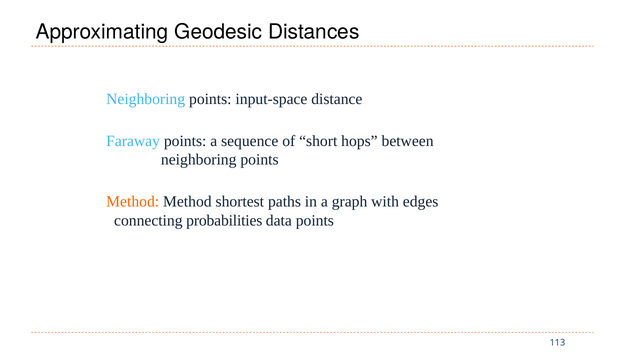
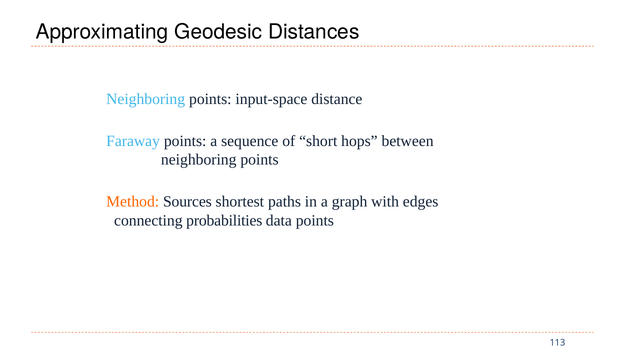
Method Method: Method -> Sources (187, 201)
